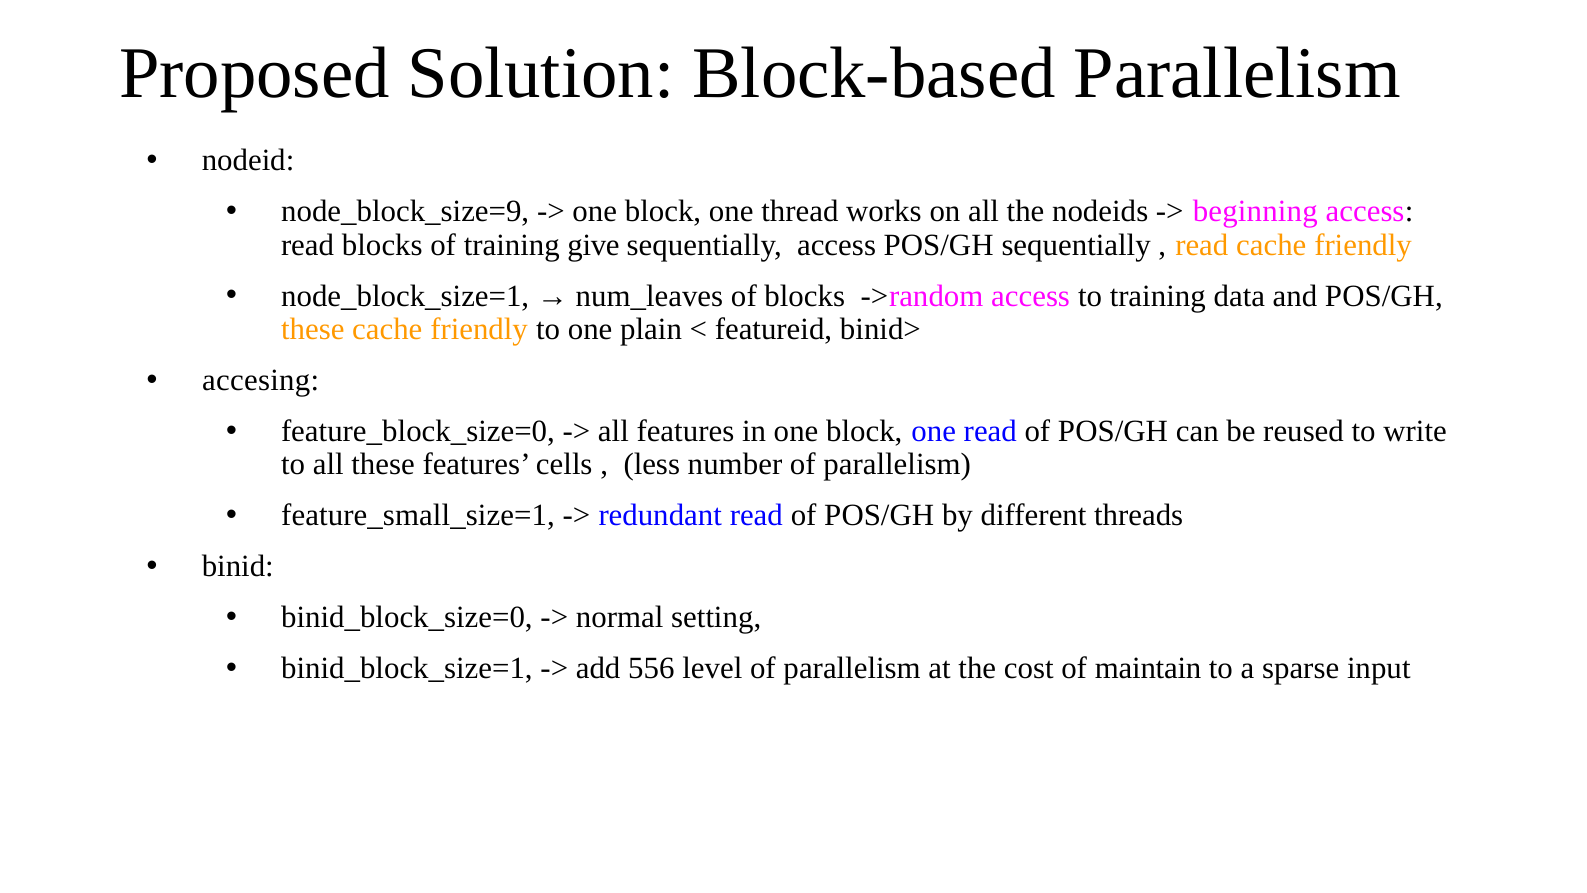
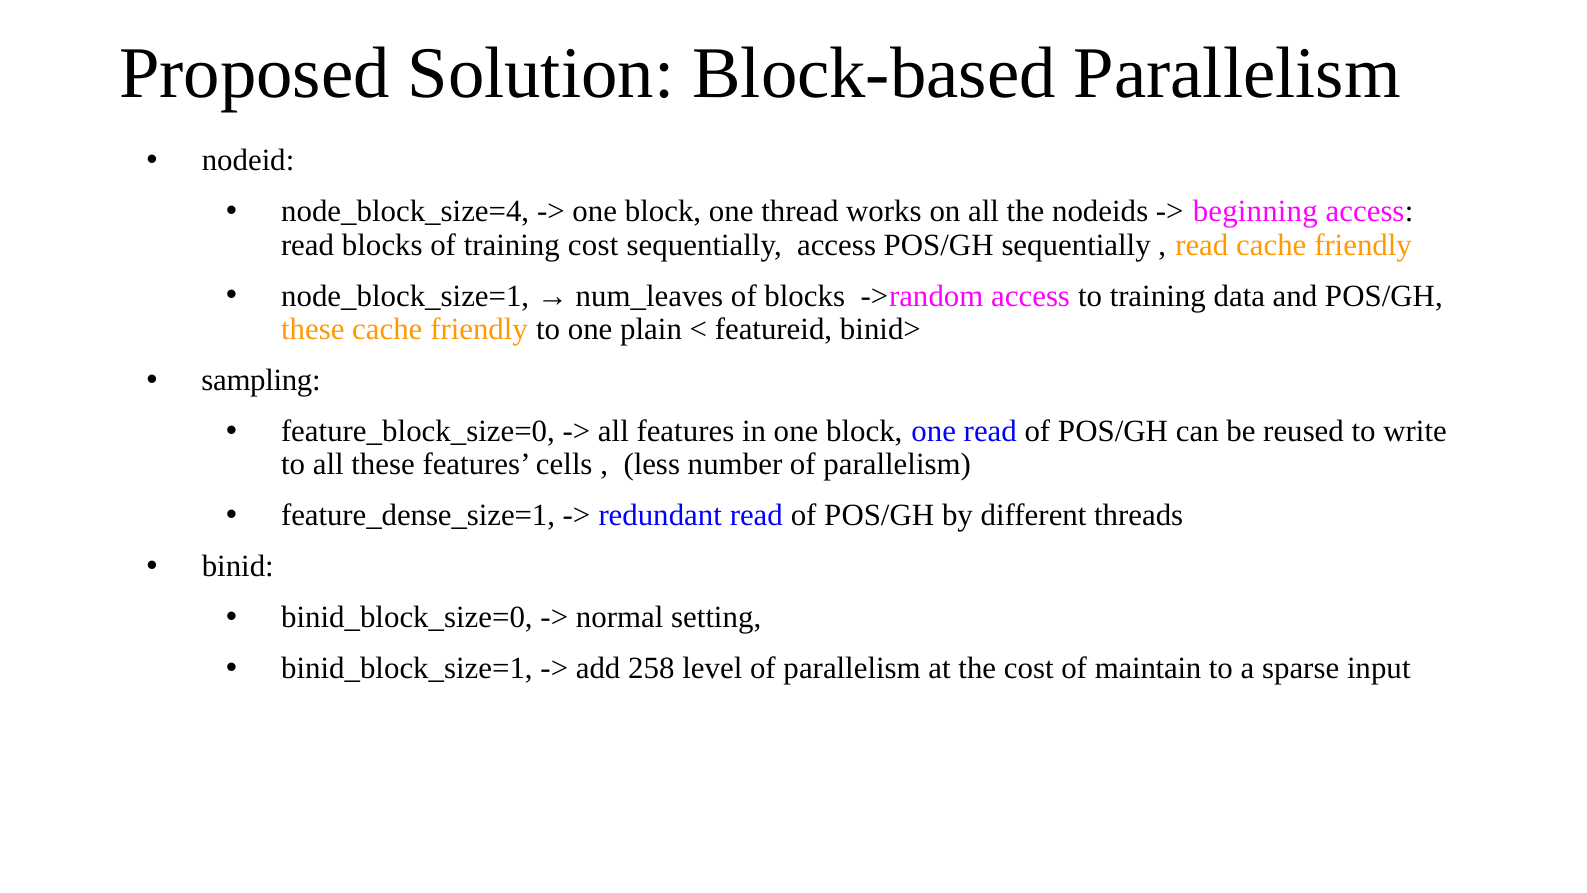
node_block_size=9: node_block_size=9 -> node_block_size=4 (405, 211)
training give: give -> cost (593, 245)
accesing: accesing -> sampling (261, 380)
feature_small_size=1: feature_small_size=1 -> feature_dense_size=1 (418, 515)
556: 556 -> 258 (651, 668)
